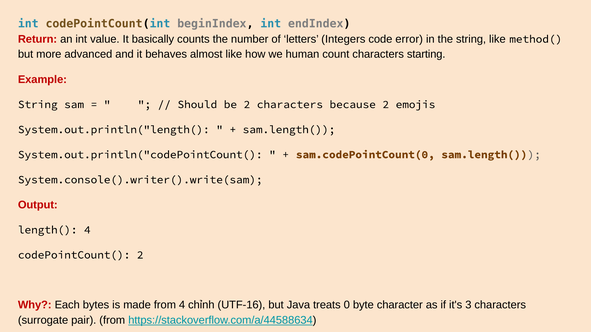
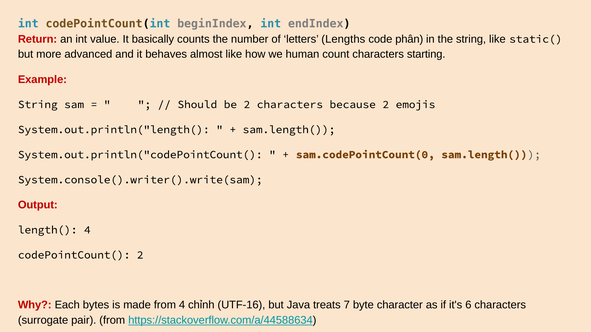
Integers: Integers -> Lengths (343, 39)
error: error -> phân (409, 39)
method(: method( -> static( (536, 39)
0: 0 -> 7 (347, 305)
3: 3 -> 6 (468, 305)
